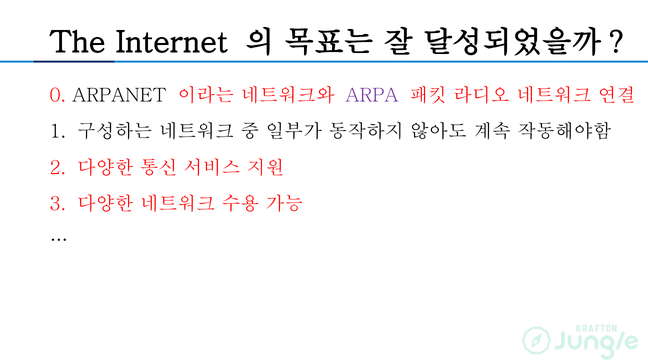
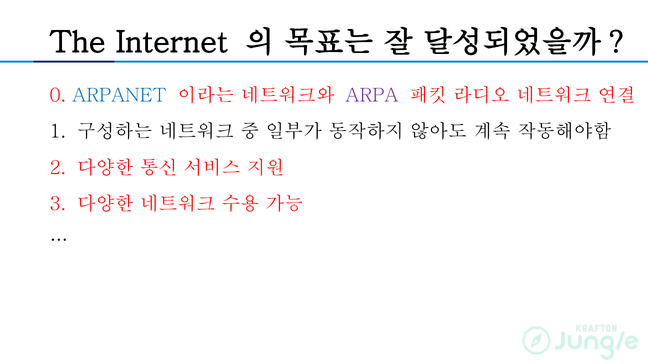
ARPANET colour: black -> blue (120, 96)
